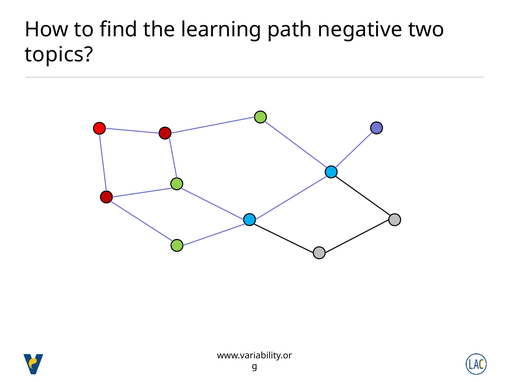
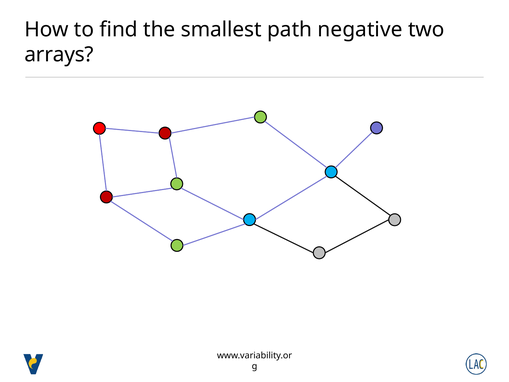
learning: learning -> smallest (221, 29)
topics: topics -> arrays (59, 55)
